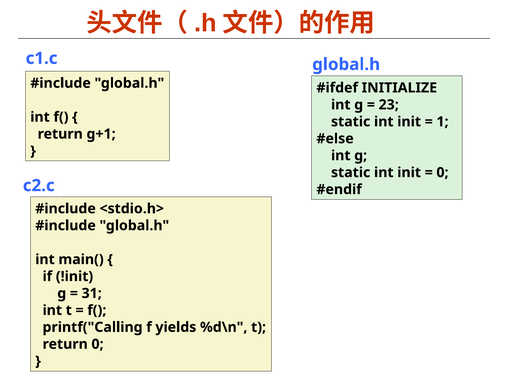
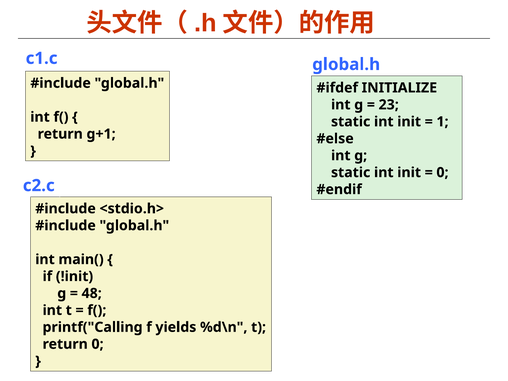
31: 31 -> 48 (92, 293)
